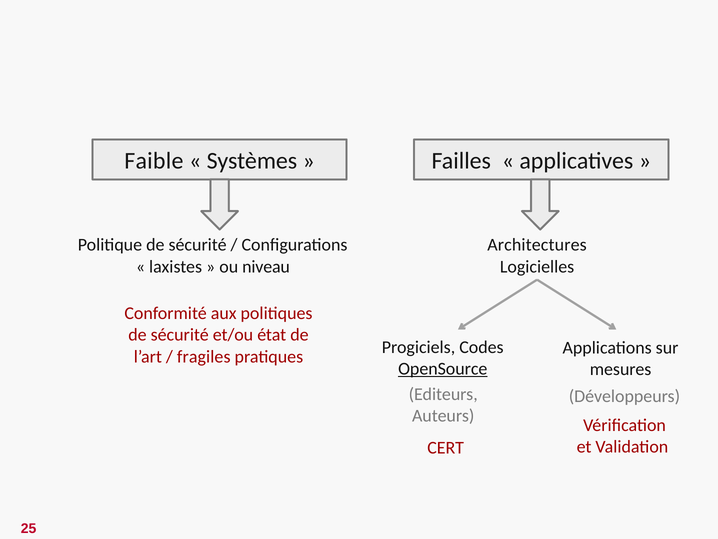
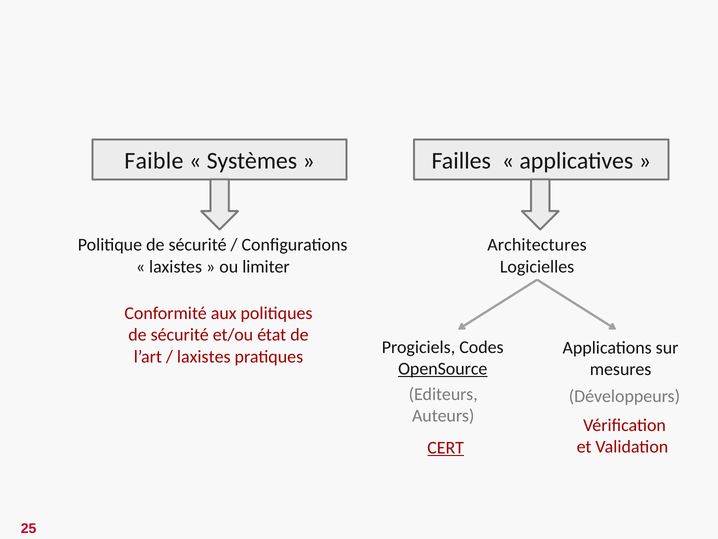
niveau: niveau -> limiter (266, 266)
fragiles: fragiles -> laxistes (204, 356)
CERT underline: none -> present (446, 447)
